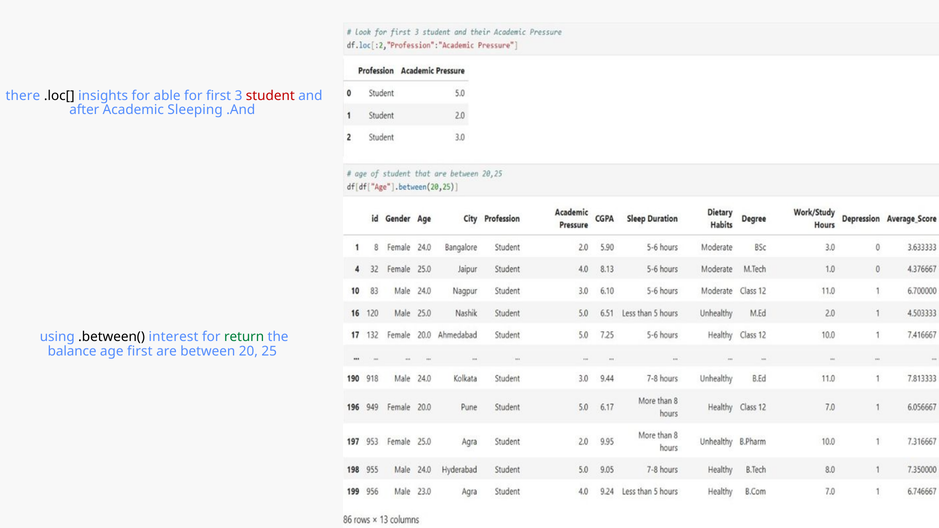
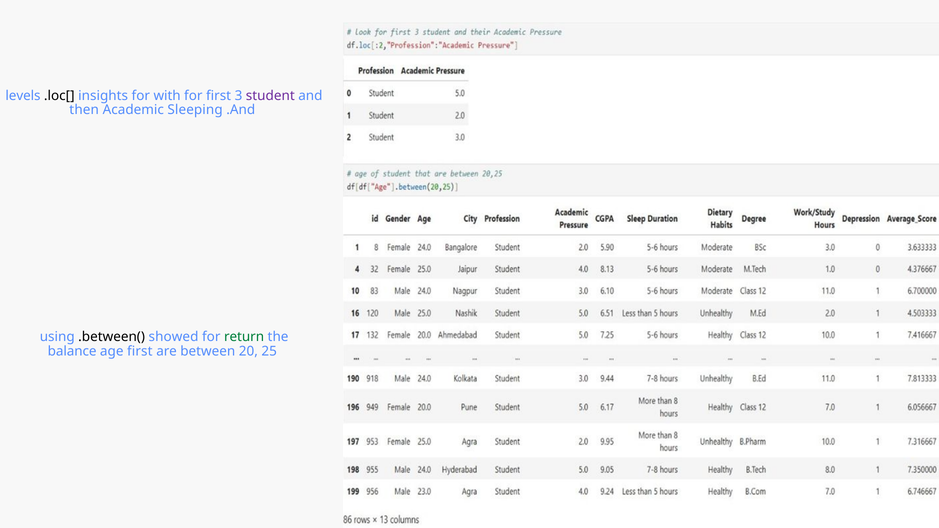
there: there -> levels (23, 96)
able: able -> with (167, 96)
student colour: red -> purple (270, 96)
after: after -> then (84, 110)
interest: interest -> showed (174, 337)
